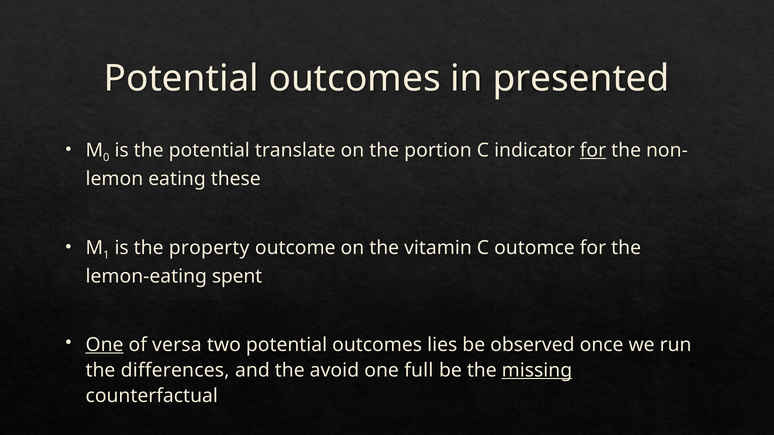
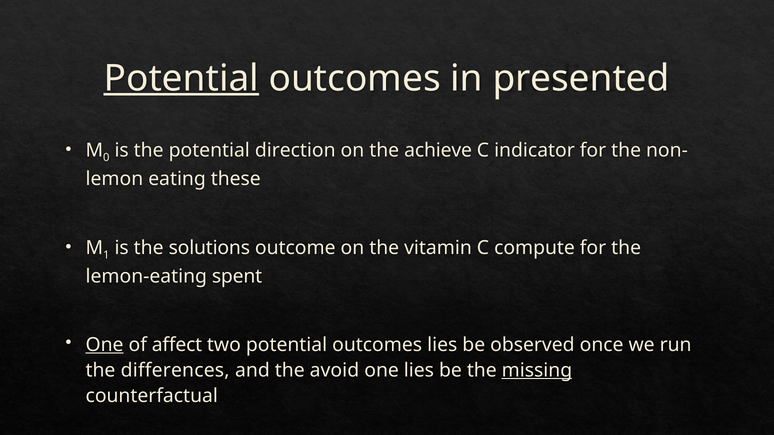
Potential underline: none -> present (181, 78)
translate: translate -> direction (295, 150)
portion: portion -> achieve (438, 150)
for underline: present -> none (593, 150)
property: property -> solutions (209, 248)
outomce: outomce -> compute (534, 248)
versa: versa -> affect (177, 345)
one full: full -> lies (419, 371)
